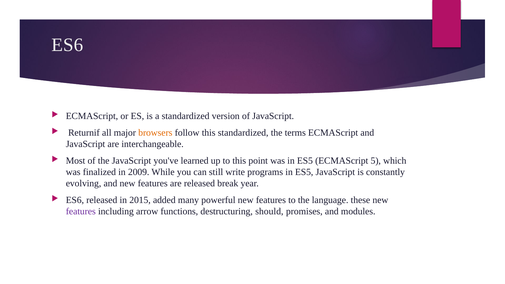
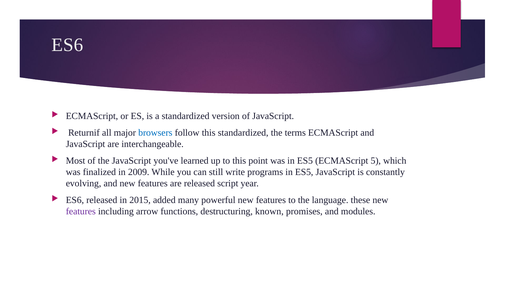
browsers colour: orange -> blue (155, 133)
break: break -> script (228, 183)
should: should -> known (269, 211)
